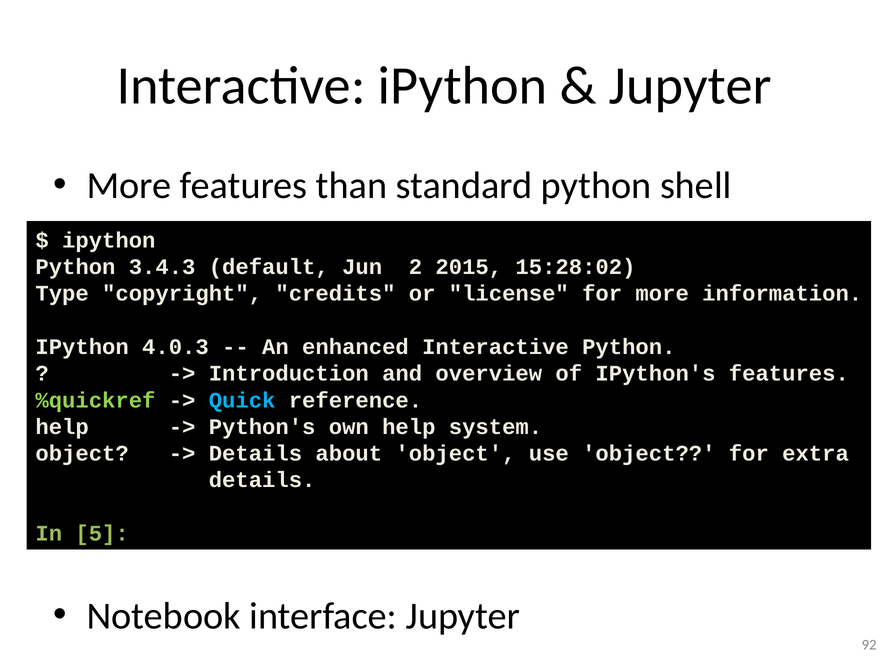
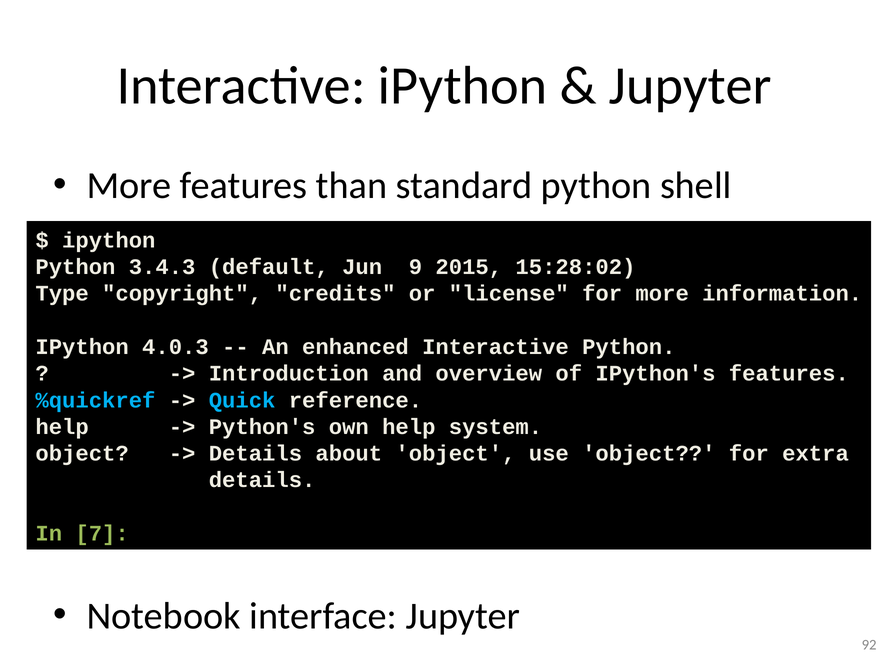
2: 2 -> 9 (415, 267)
%quickref colour: light green -> light blue (95, 401)
5: 5 -> 7 (102, 534)
